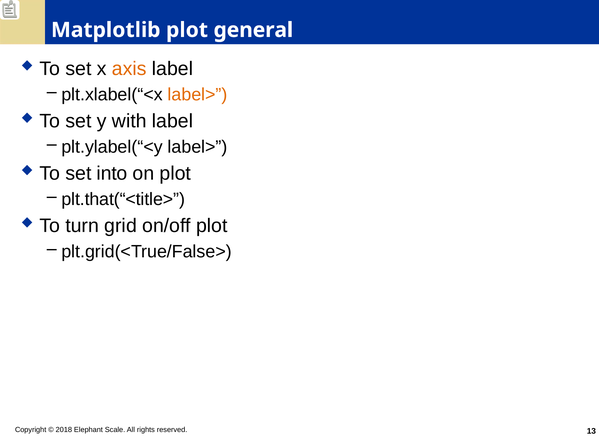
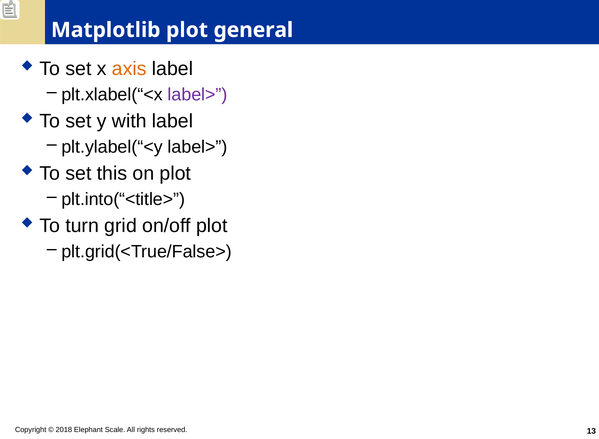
label> colour: orange -> purple (198, 94)
into: into -> this (112, 173)
plt.that(“<title>: plt.that(“<title> -> plt.into(“<title> (123, 199)
